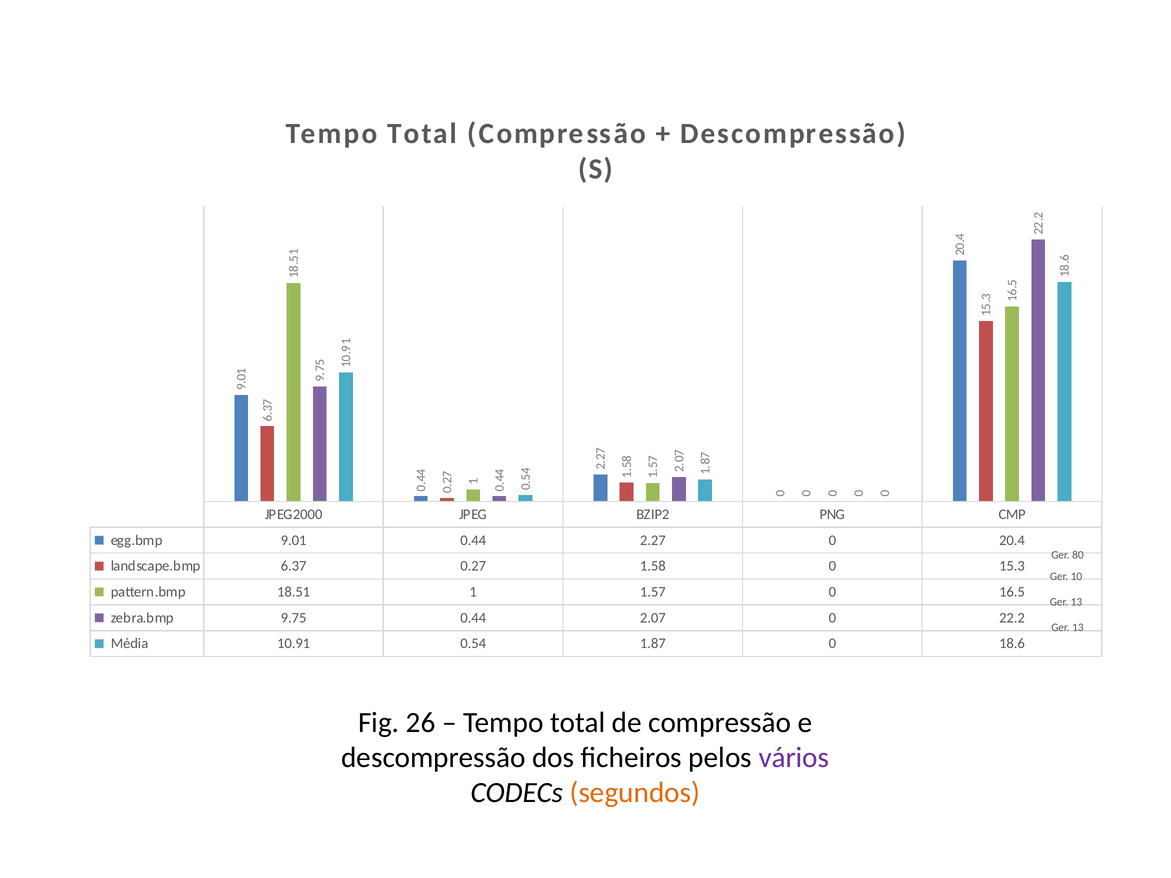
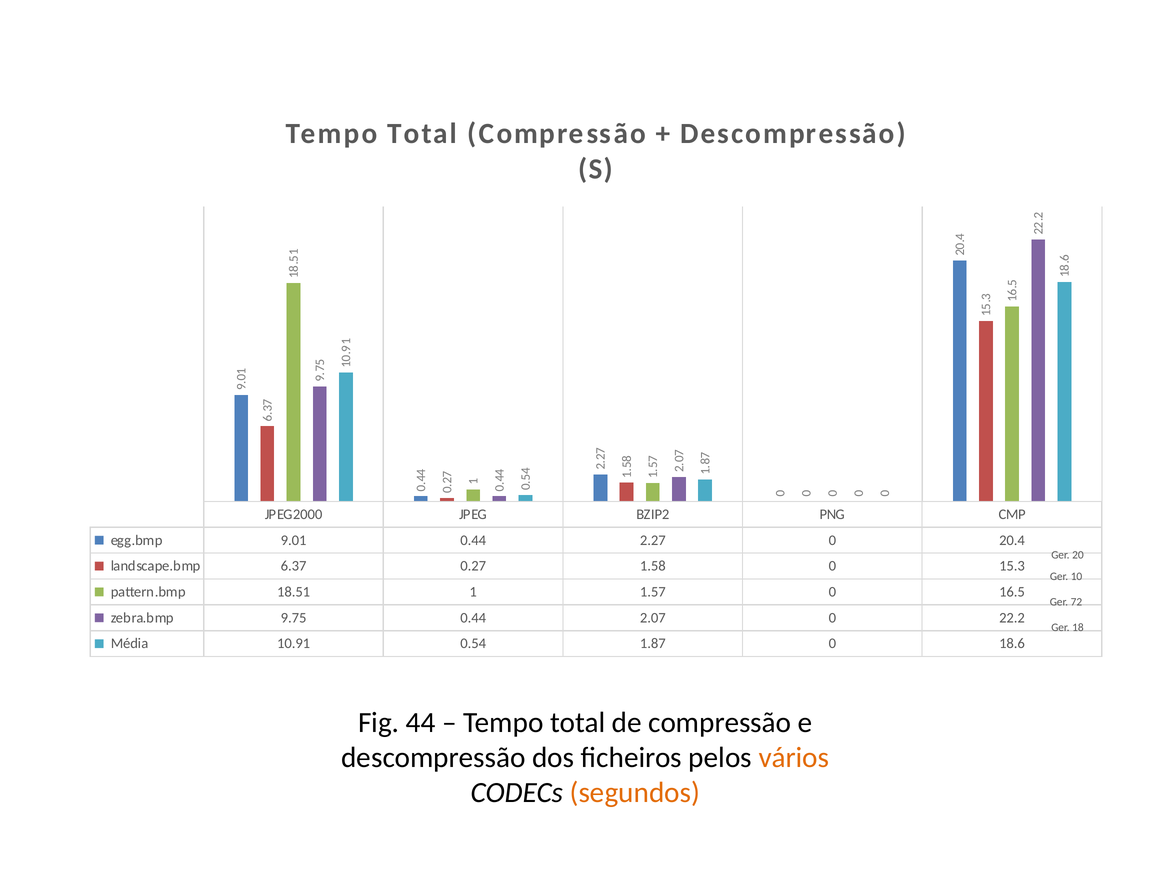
80: 80 -> 20 (1078, 555)
13: 13 -> 72 (1076, 602)
13: 13 -> 18 (1078, 628)
26: 26 -> 44 (421, 723)
vários colour: purple -> orange (794, 758)
